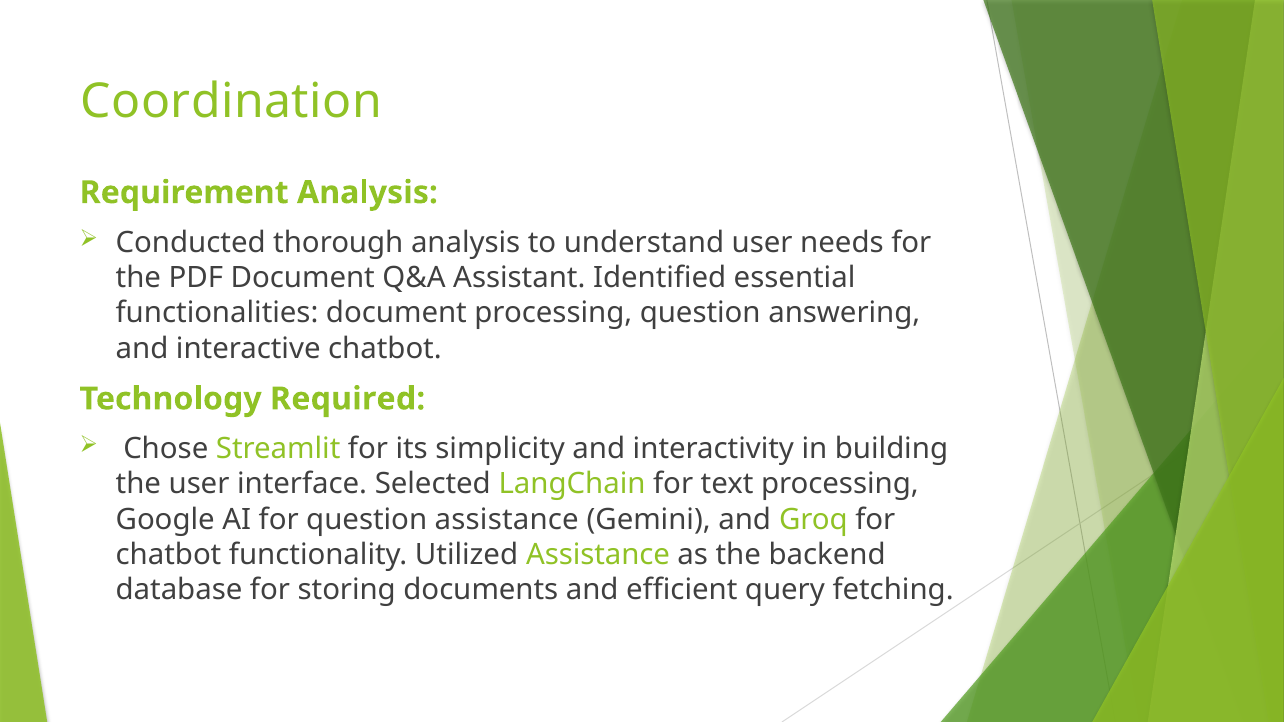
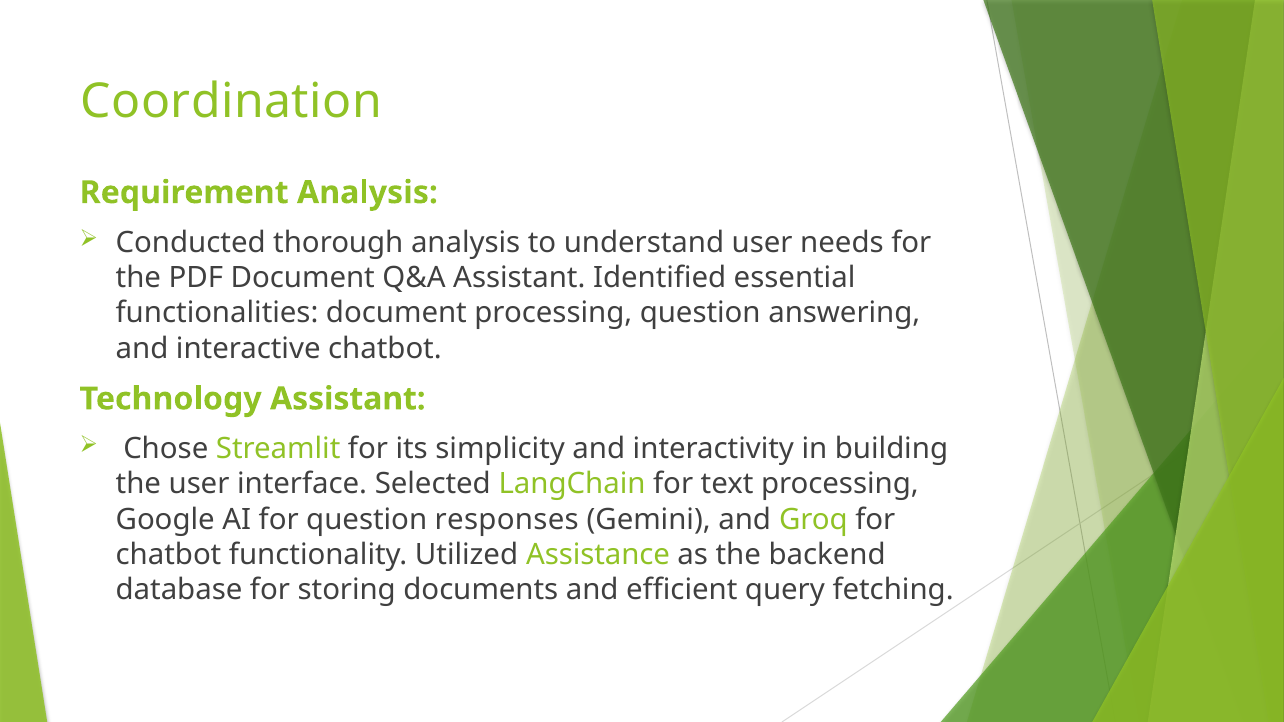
Technology Required: Required -> Assistant (348, 399)
question assistance: assistance -> responses (507, 520)
